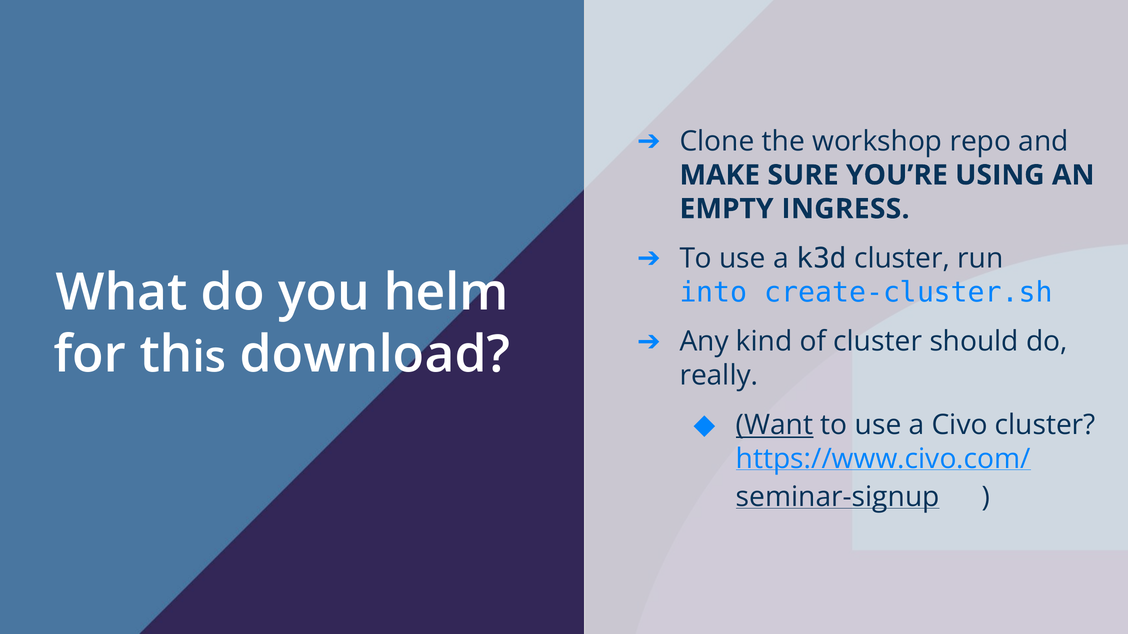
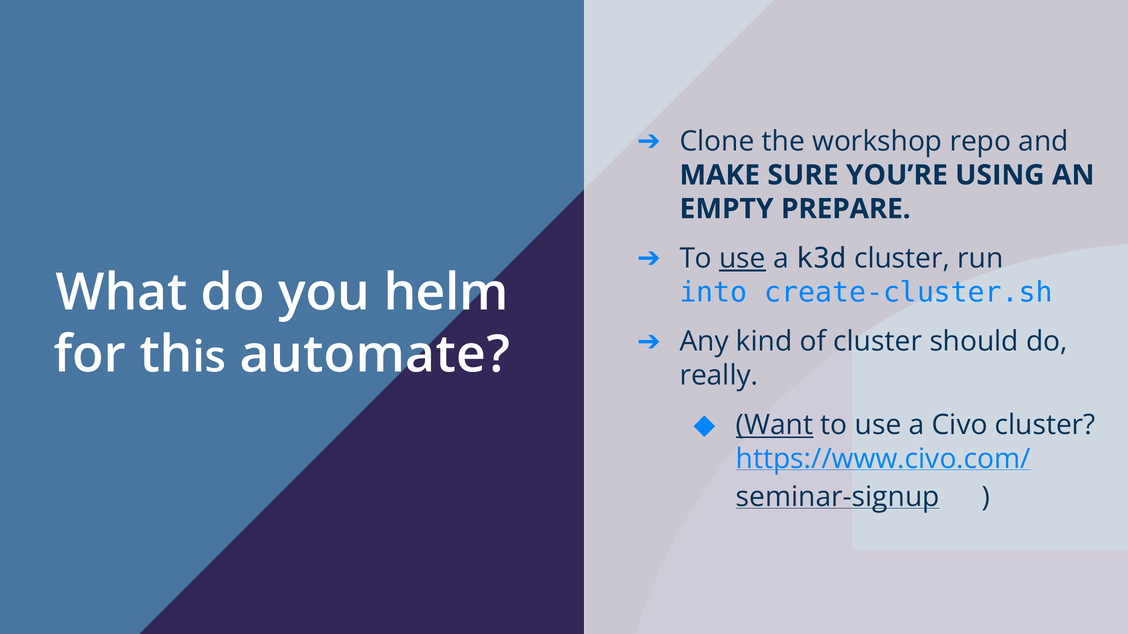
INGRESS: INGRESS -> PREPARE (846, 209)
use underline: none -> present (742, 259)
download: download -> automate (375, 355)
